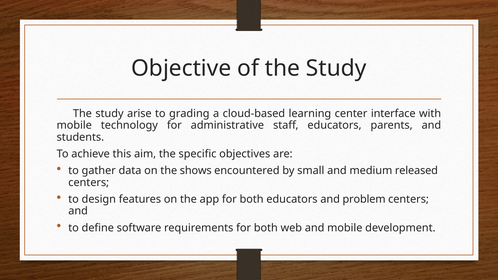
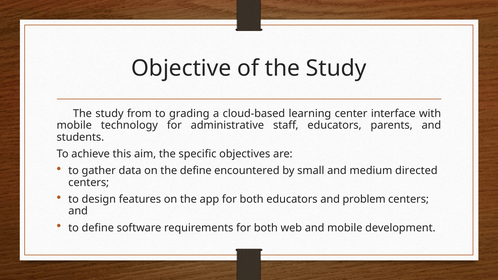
arise: arise -> from (139, 114)
the shows: shows -> define (196, 171)
released: released -> directed (416, 171)
